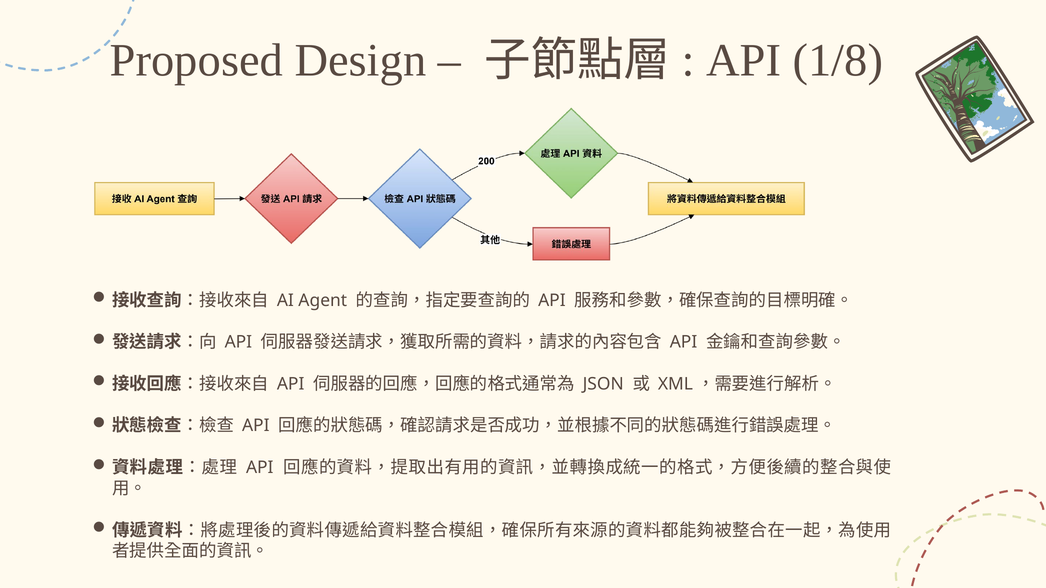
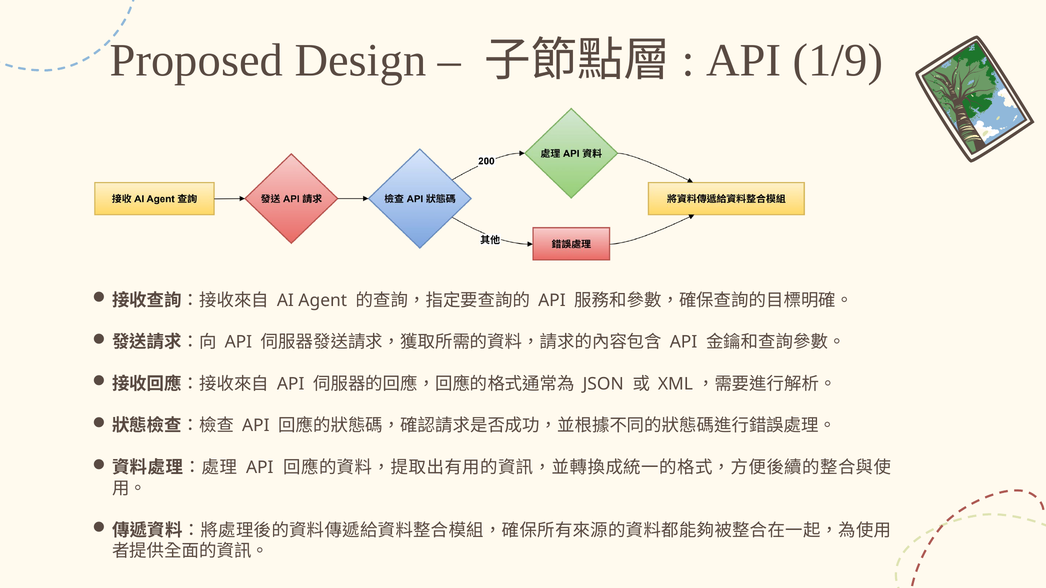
1/8: 1/8 -> 1/9 (838, 61)
